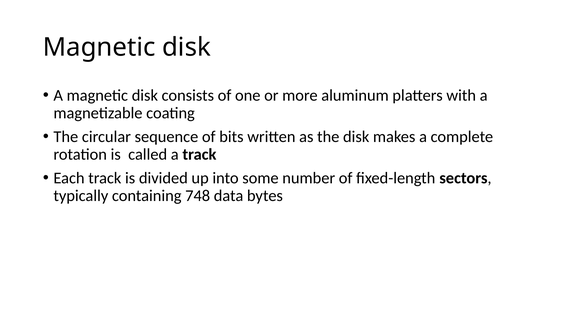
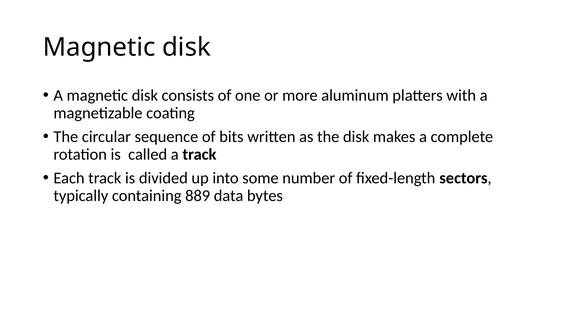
748: 748 -> 889 (198, 196)
